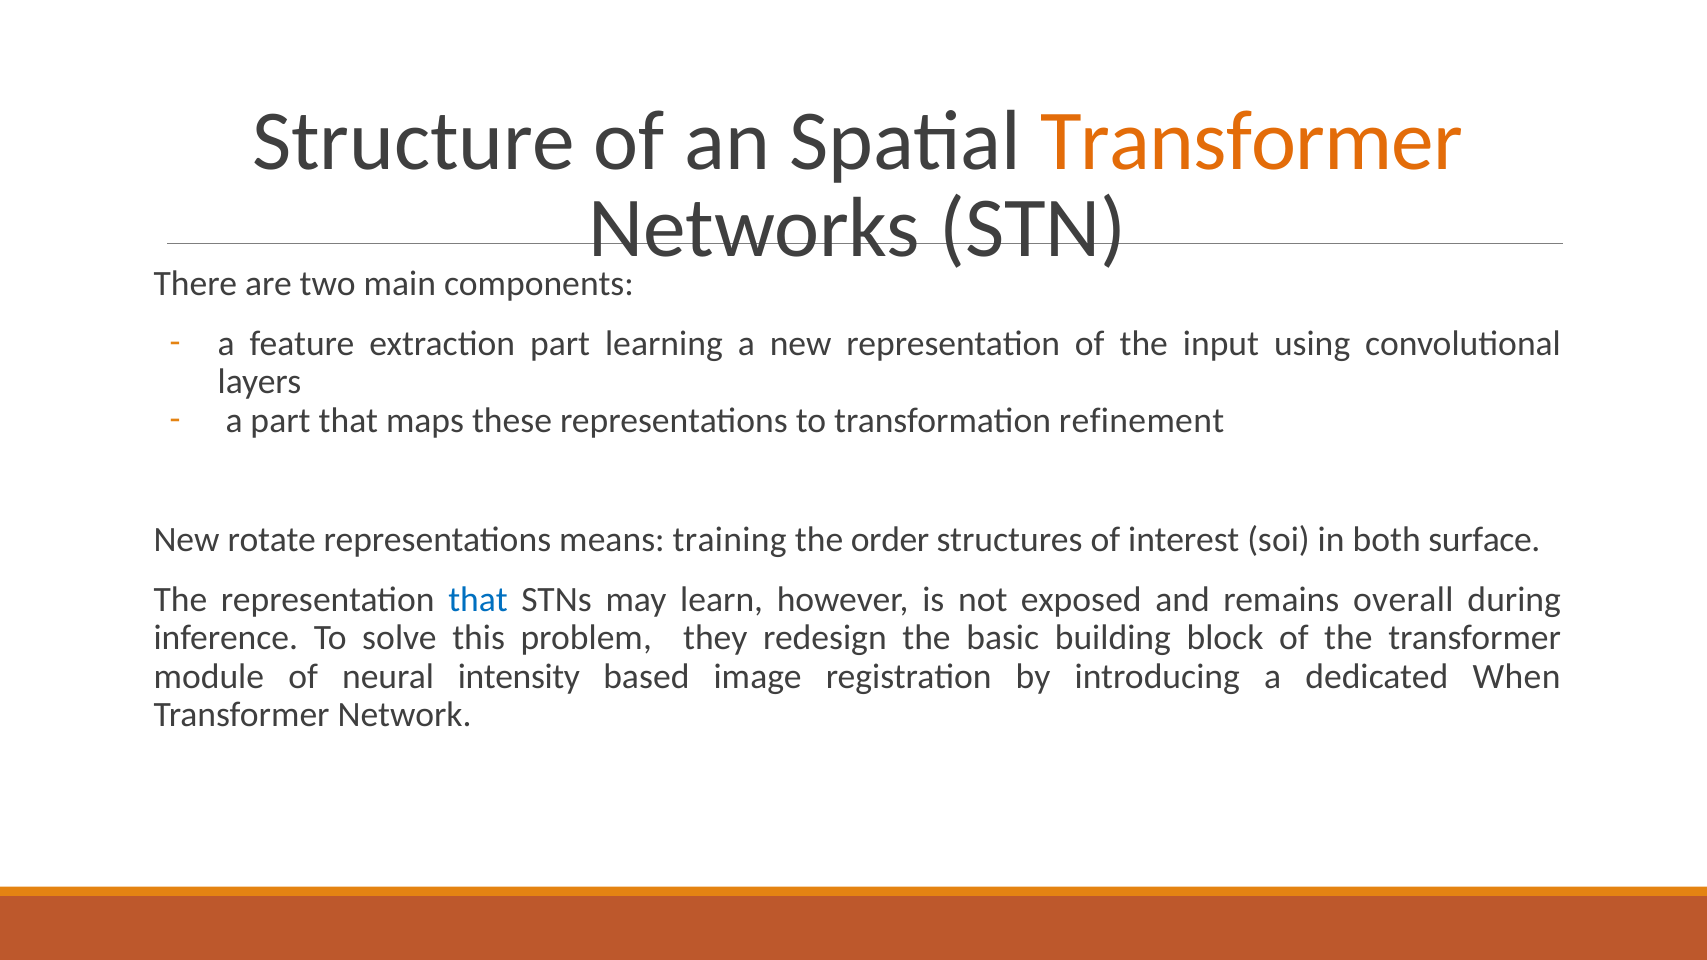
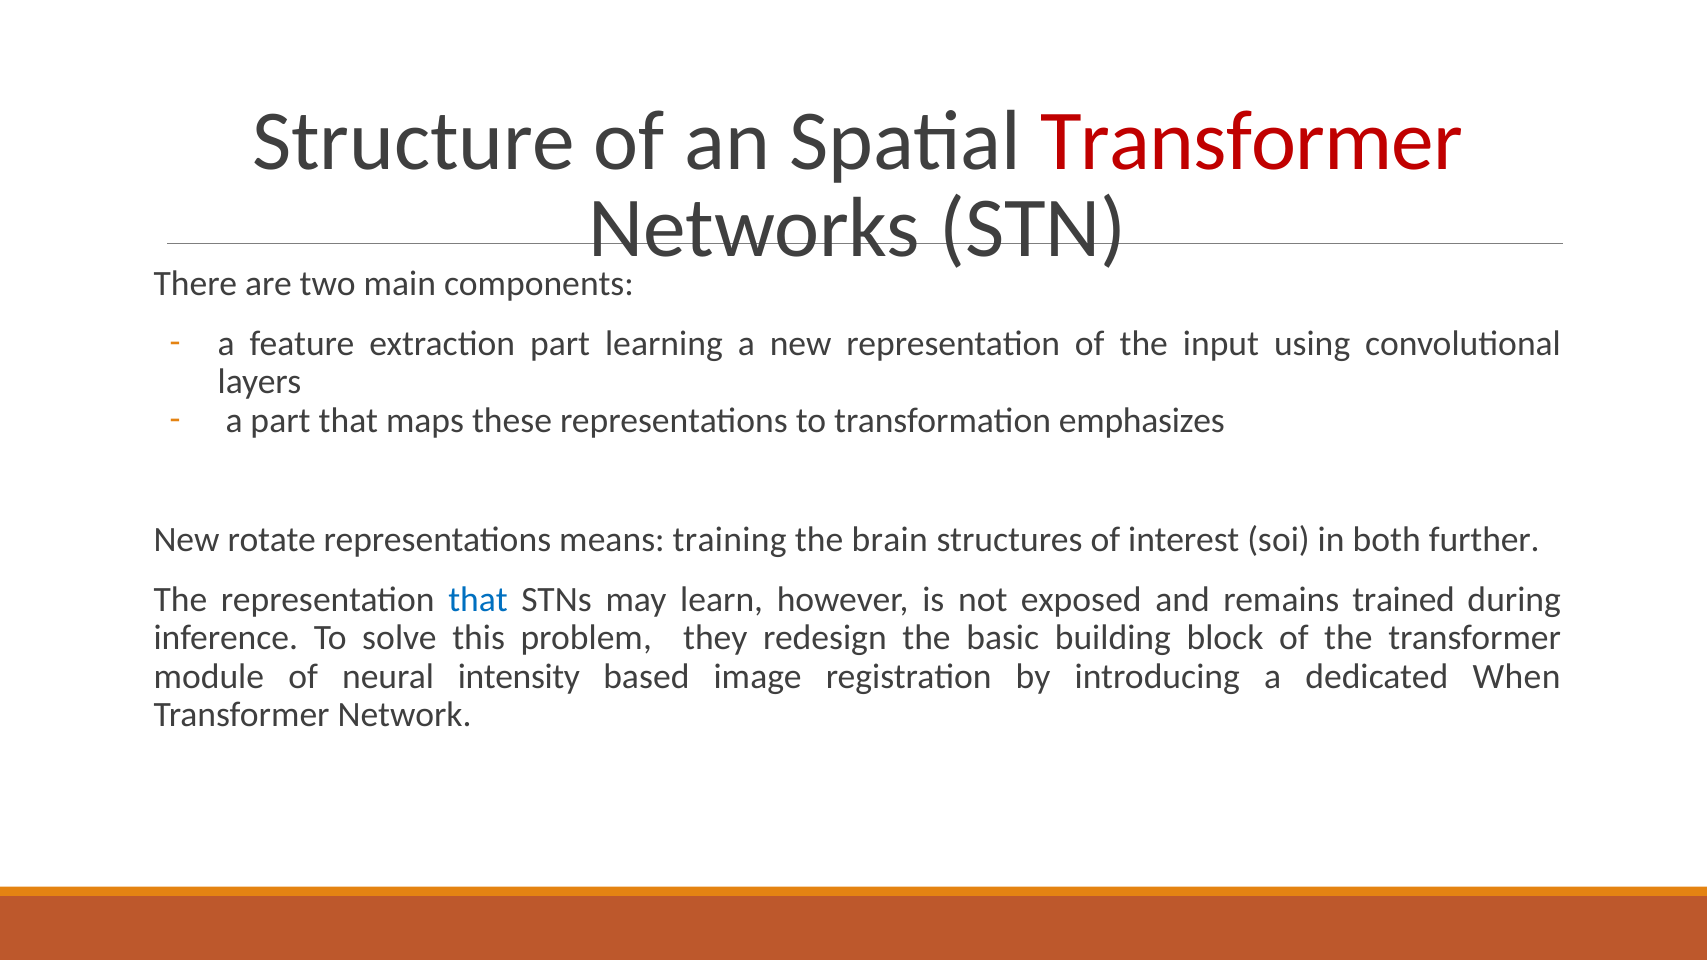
Transformer colour: orange -> red (1251, 141)
refinement: refinement -> emphasizes (1142, 421)
order: order -> brain (890, 540)
surface: surface -> further (1484, 540)
overall: overall -> trained (1404, 600)
